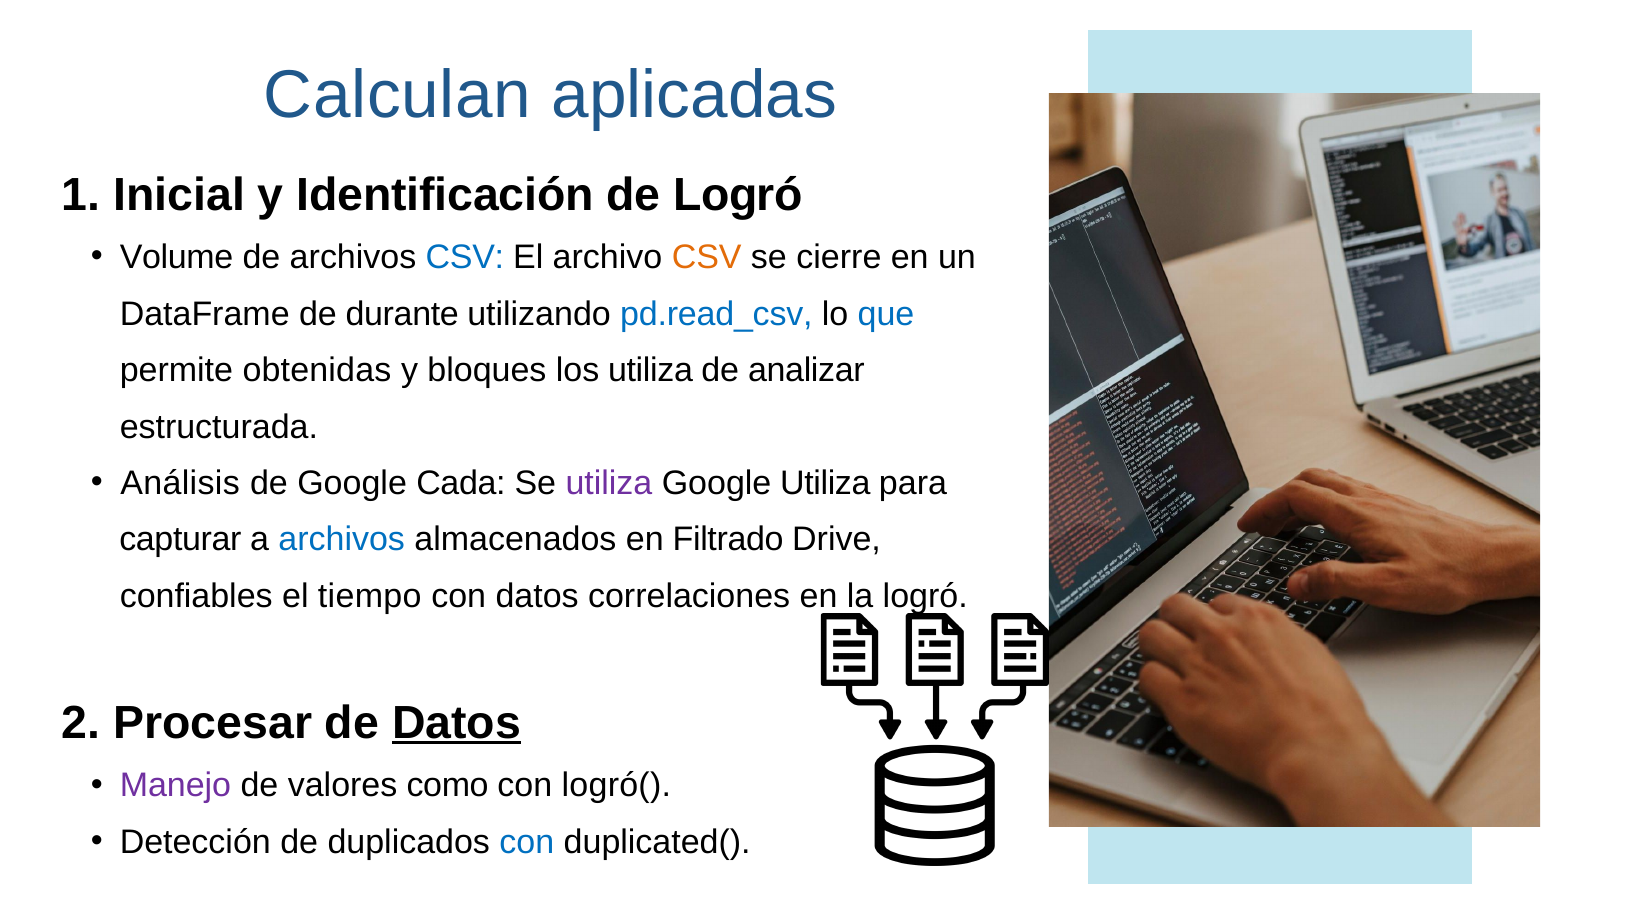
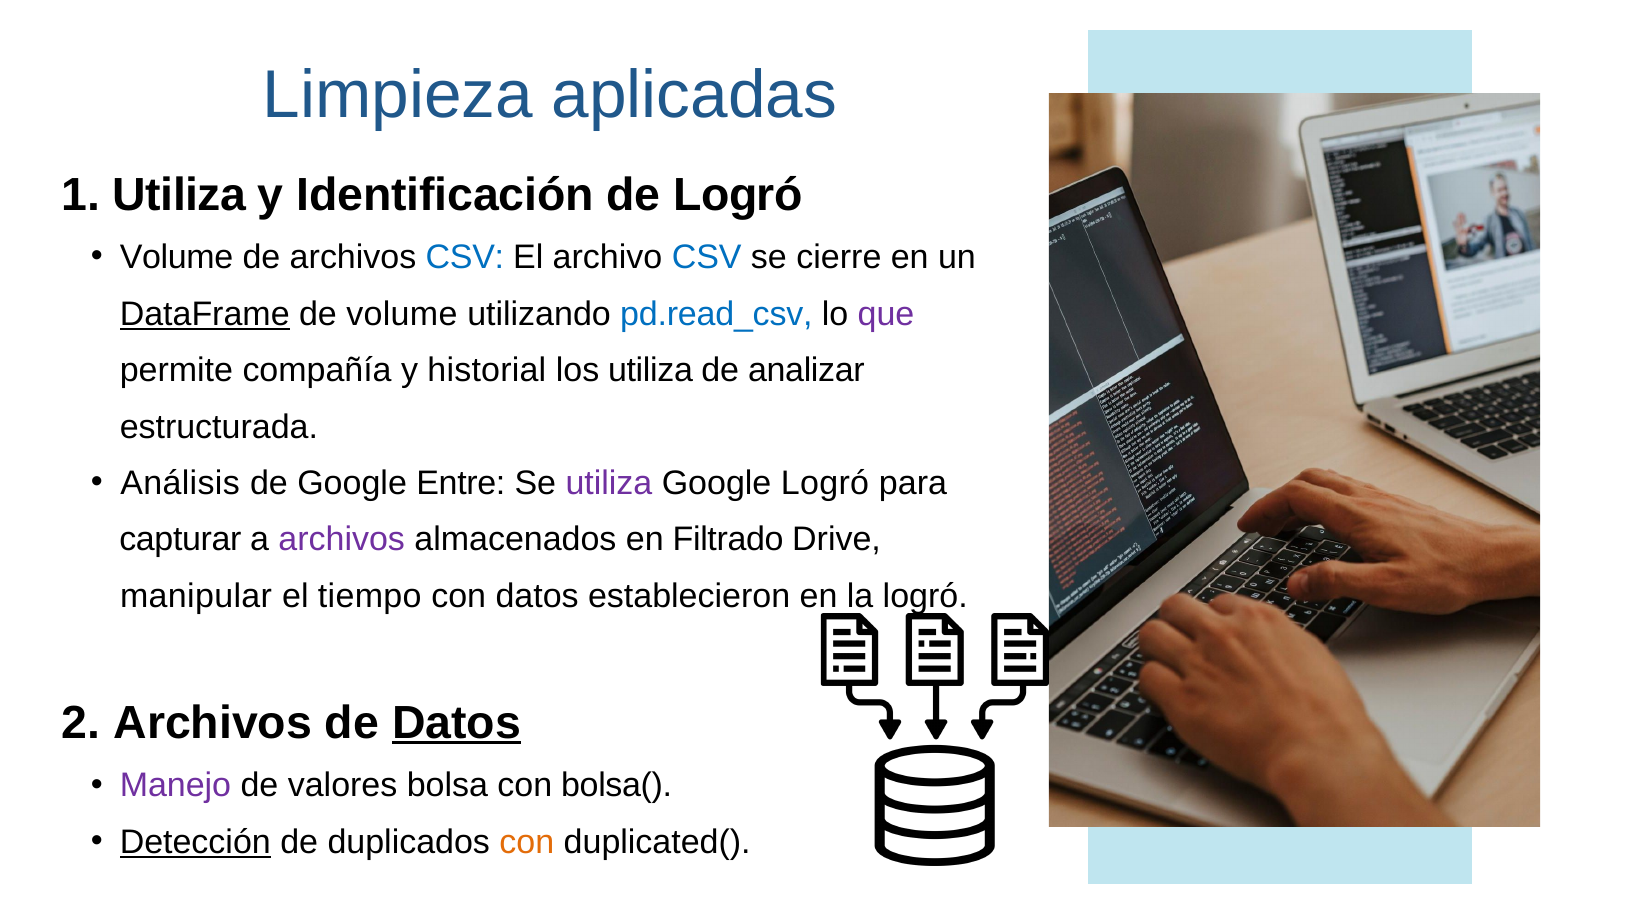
Calculan: Calculan -> Limpieza (398, 95)
1 Inicial: Inicial -> Utiliza (180, 195)
CSV colour: orange -> blue (707, 258)
DataFrame underline: none -> present (205, 314)
de durante: durante -> volume (402, 314)
que colour: blue -> purple (886, 314)
obtenidas: obtenidas -> compañía (317, 370)
bloques: bloques -> historial (487, 370)
Cada: Cada -> Entre (461, 483)
Google Utiliza: Utiliza -> Logró (825, 483)
archivos colour: blue -> purple (342, 540)
confiables: confiables -> manipular (196, 596)
correlaciones: correlaciones -> establecieron (689, 596)
2 Procesar: Procesar -> Archivos (213, 723)
como: como -> bolsa (447, 786)
logró(: logró( -> bolsa( (617, 786)
Detección underline: none -> present (195, 842)
con colour: blue -> orange (527, 842)
